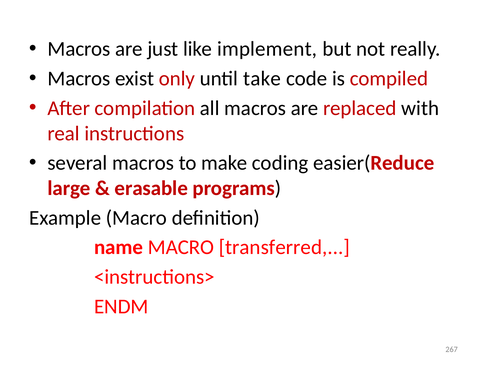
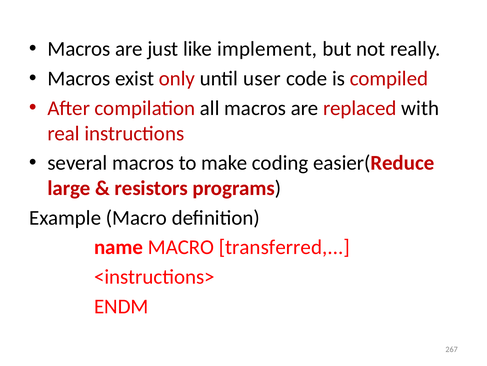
take: take -> user (262, 78)
erasable: erasable -> resistors (151, 188)
